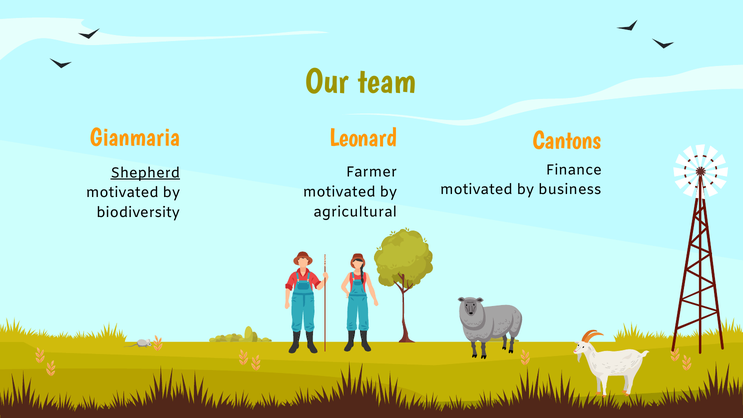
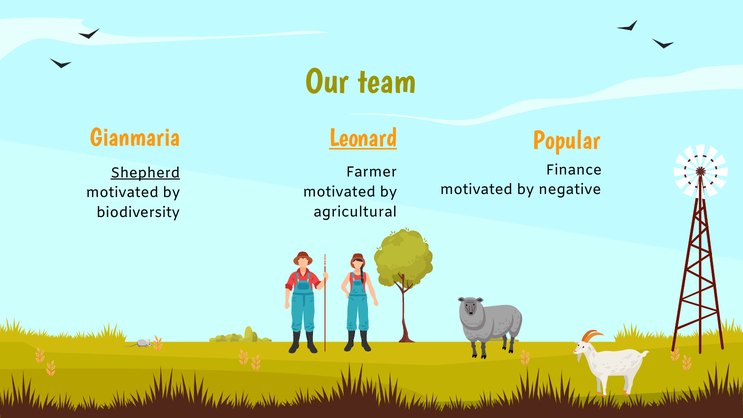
Leonard underline: none -> present (363, 138)
Cantons: Cantons -> Popular (567, 140)
business: business -> negative (570, 190)
